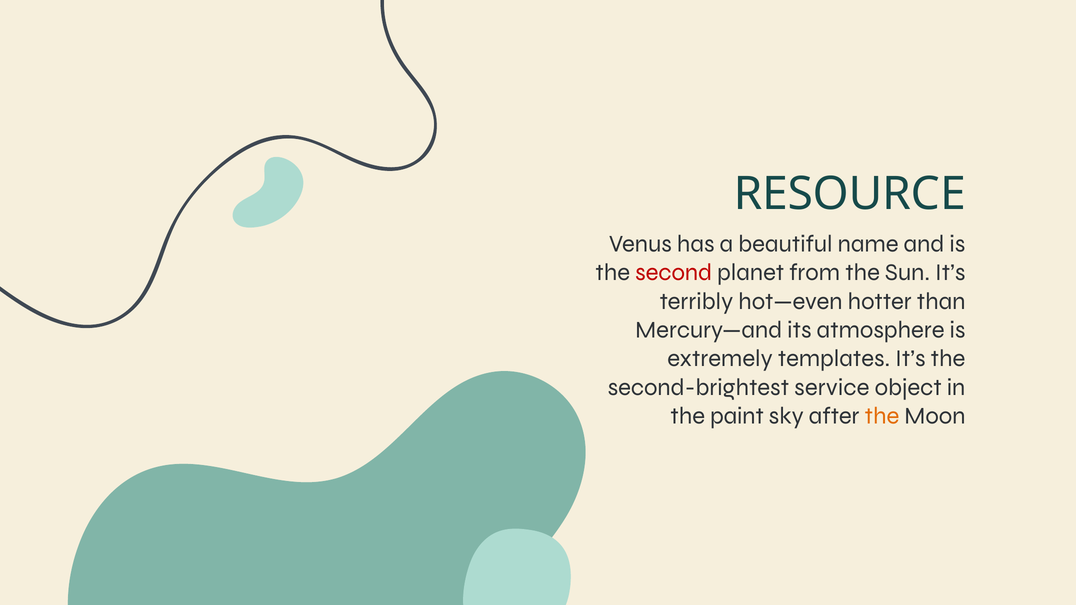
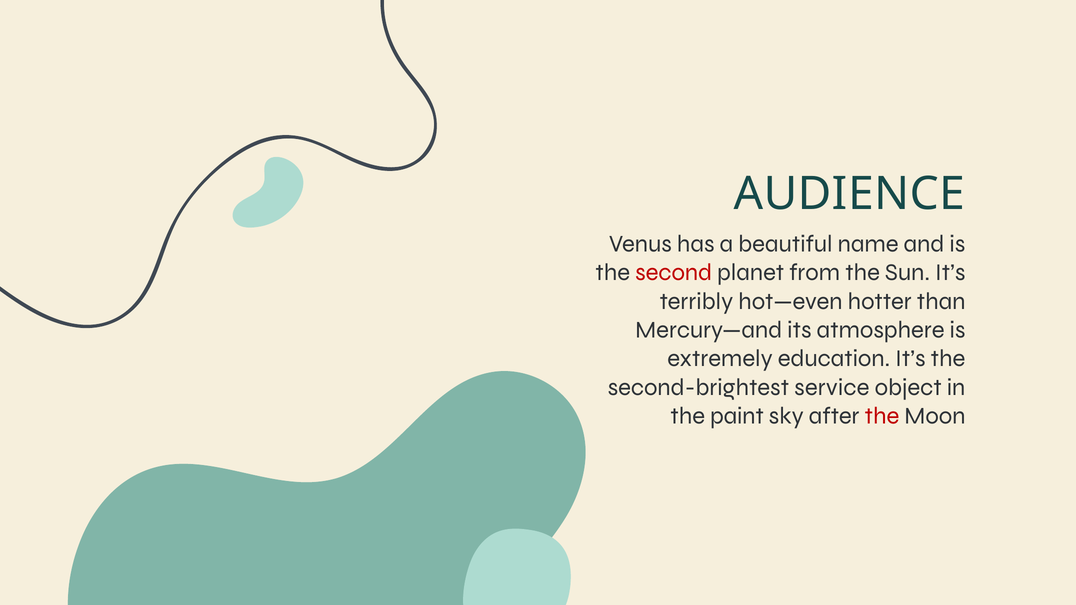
RESOURCE: RESOURCE -> AUDIENCE (849, 194)
templates: templates -> education (834, 359)
the colour: orange -> red (882, 416)
